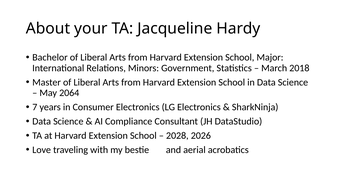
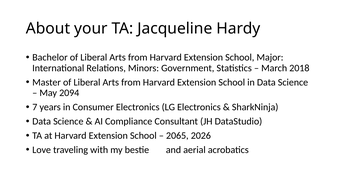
2064: 2064 -> 2094 (69, 93)
2028: 2028 -> 2065 (177, 136)
